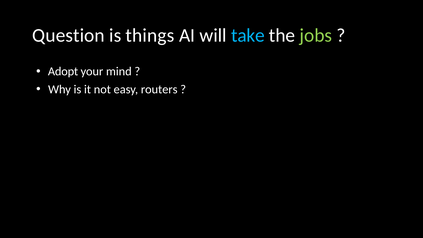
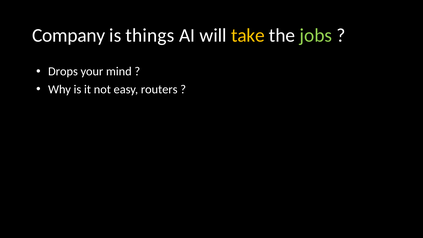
Question: Question -> Company (69, 36)
take colour: light blue -> yellow (248, 36)
Adopt: Adopt -> Drops (63, 72)
